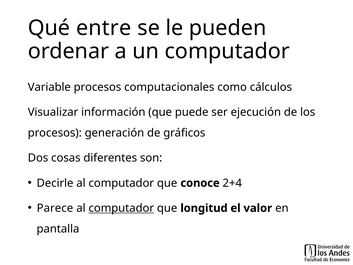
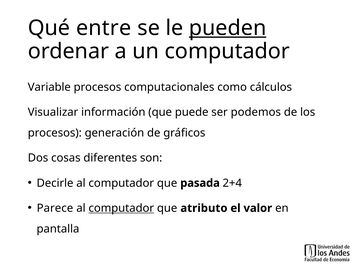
pueden underline: none -> present (228, 28)
ejecución: ejecución -> podemos (256, 112)
conoce: conoce -> pasada (200, 183)
longitud: longitud -> atributo (204, 208)
